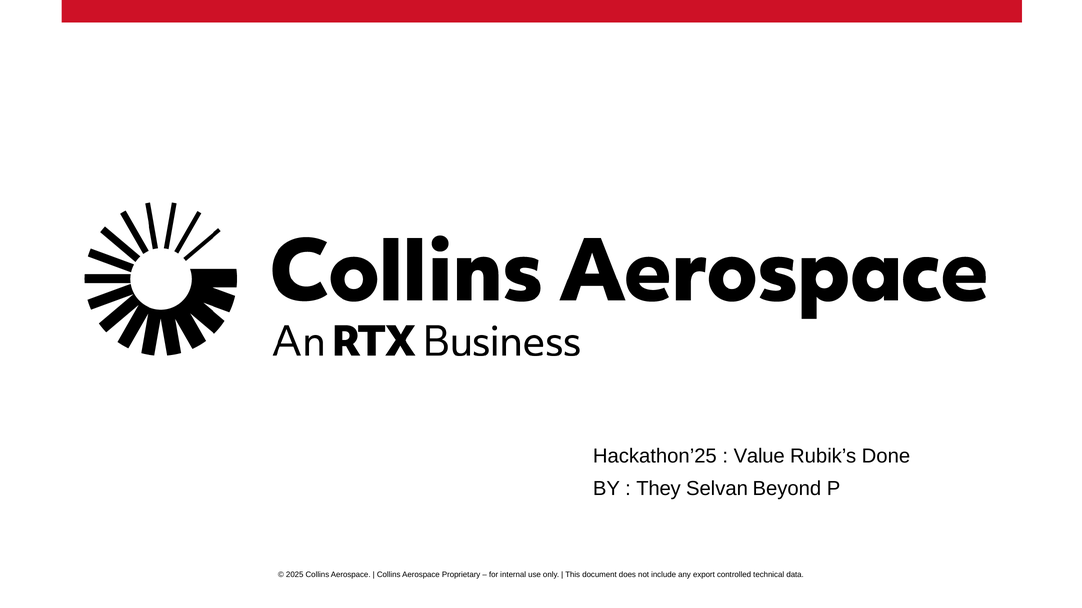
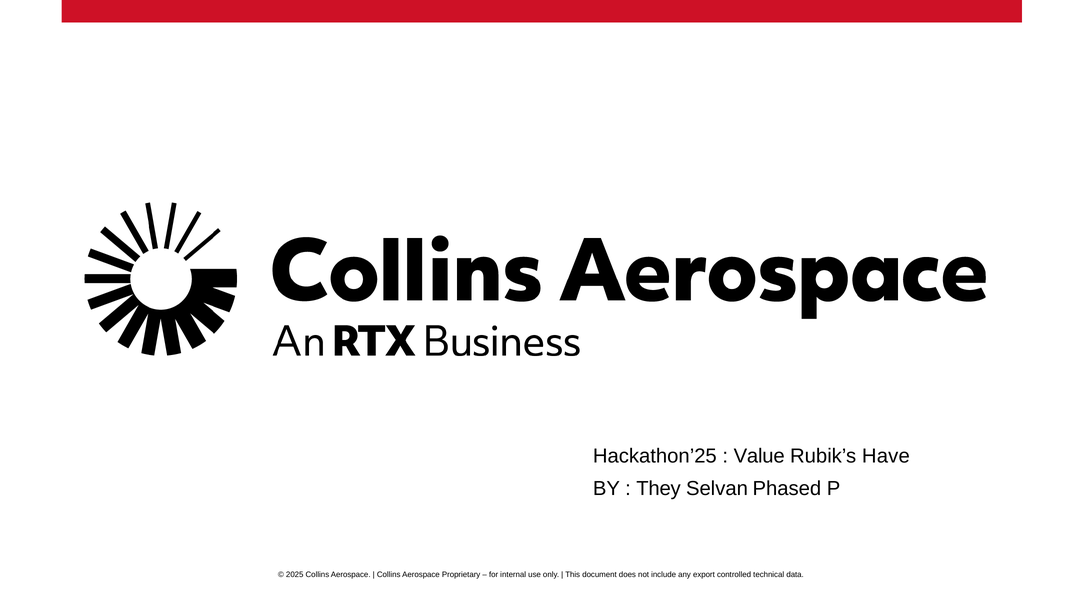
Done: Done -> Have (886, 456)
Beyond: Beyond -> Phased (787, 489)
